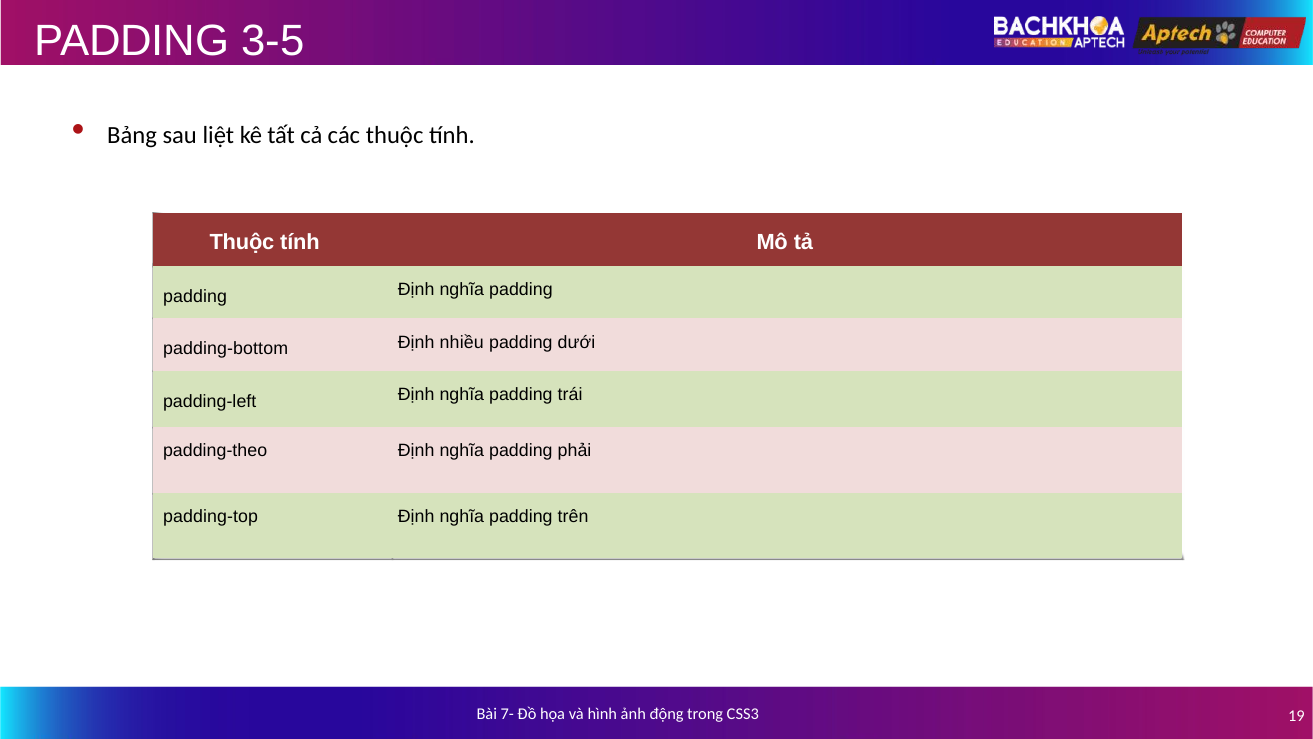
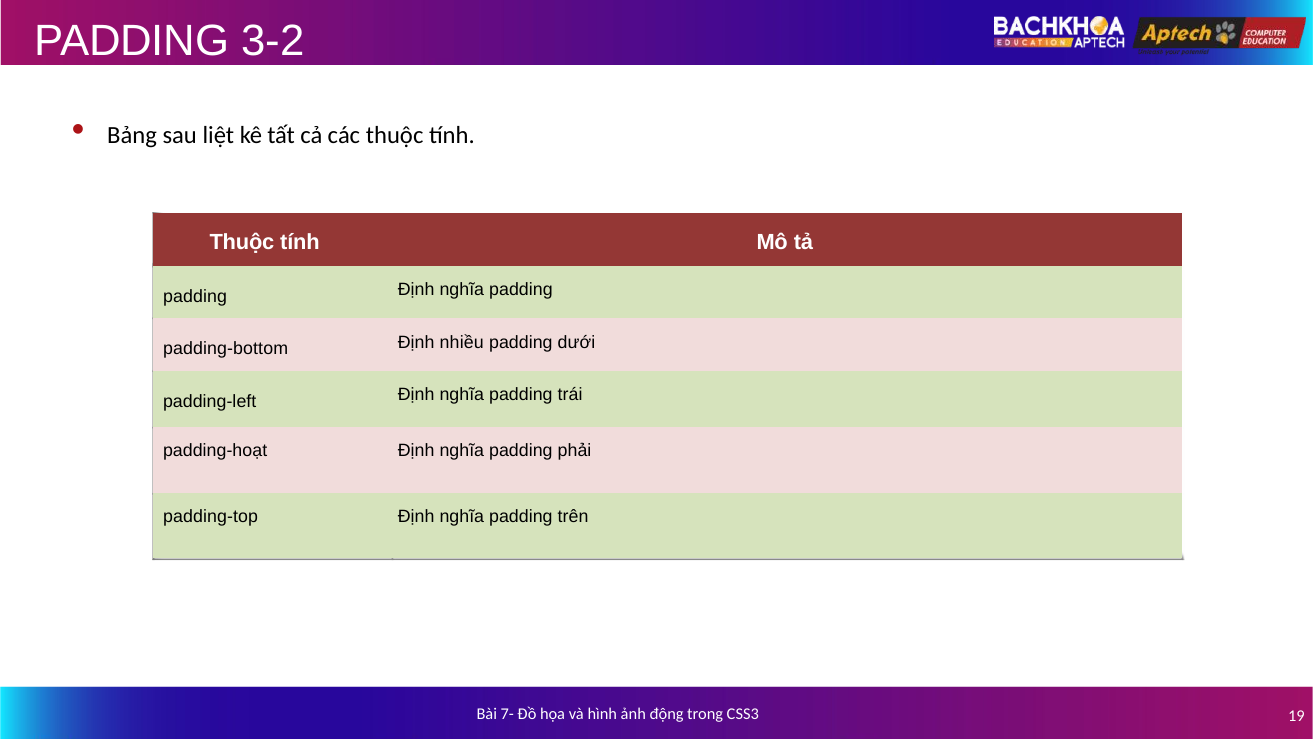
3-5: 3-5 -> 3-2 (273, 41)
padding-theo: padding-theo -> padding-hoạt (215, 451)
